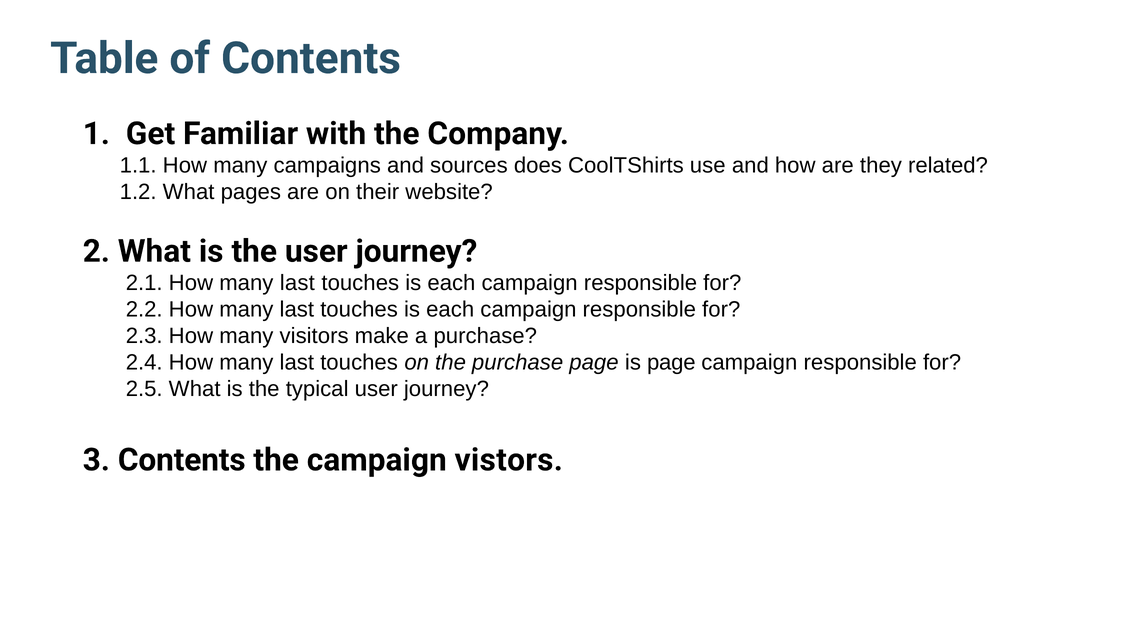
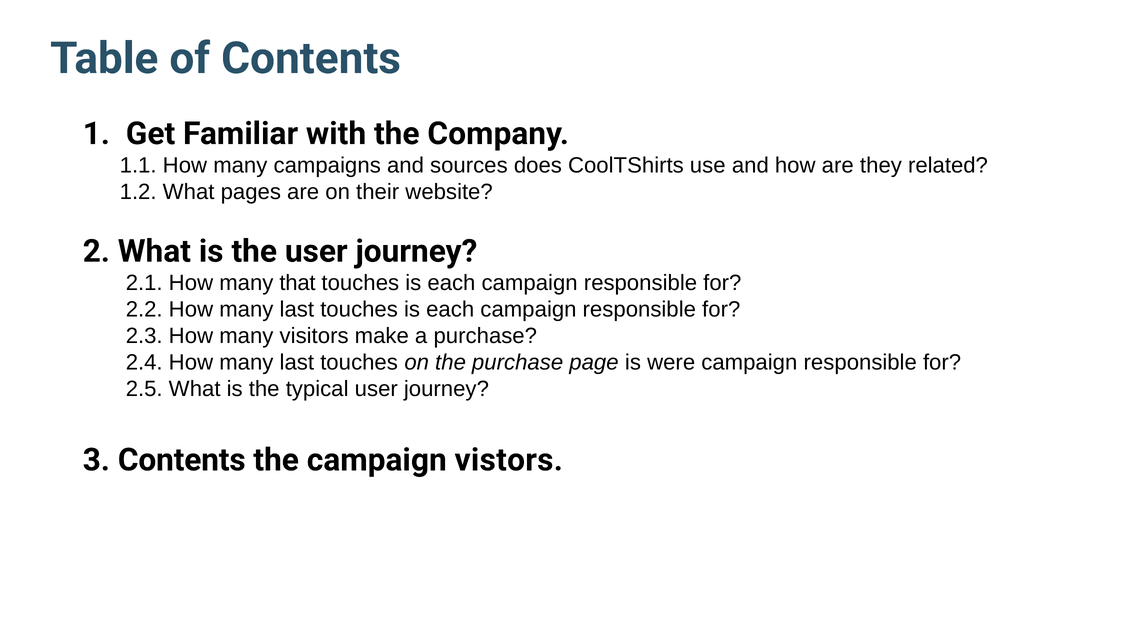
2.1 How many last: last -> that (298, 283)
is page: page -> were (671, 363)
